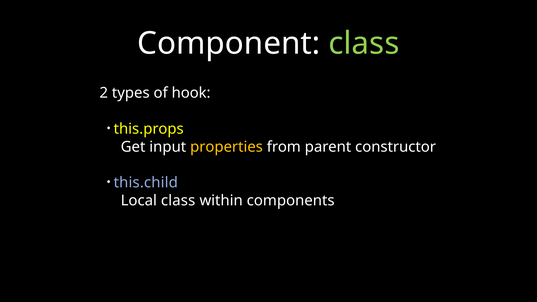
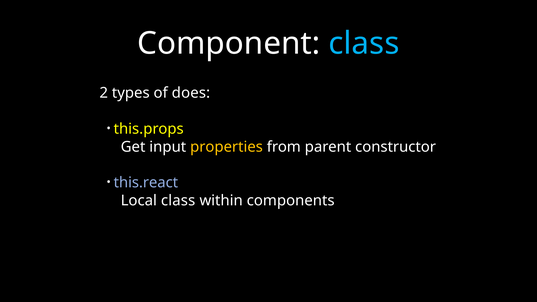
class colour: light green -> light blue (364, 43)
hook: hook -> does (191, 93)
this.child: this.child -> this.react (146, 183)
